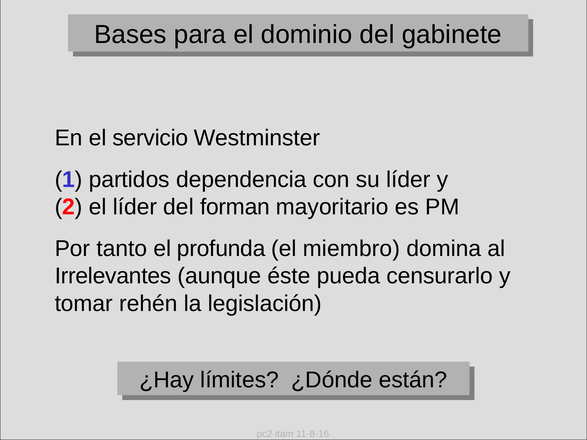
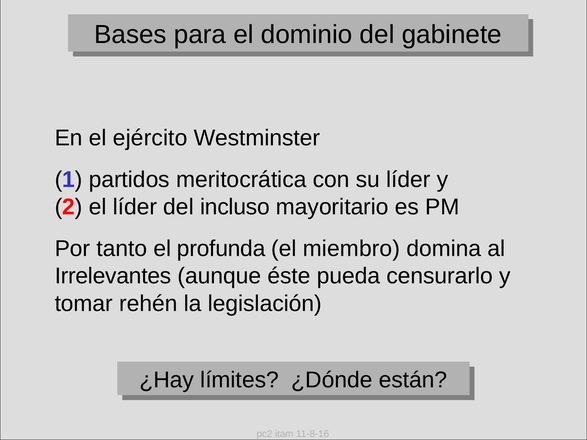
servicio: servicio -> ejército (150, 138)
dependencia: dependencia -> meritocrática (241, 180)
forman: forman -> incluso (235, 207)
